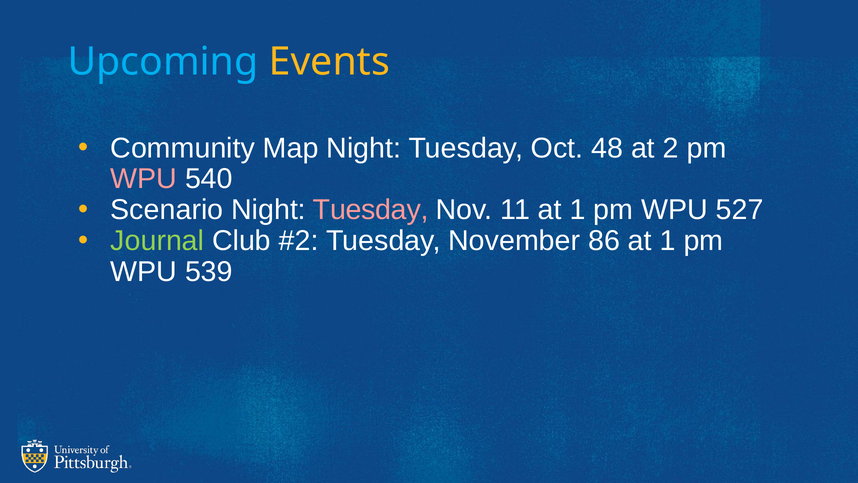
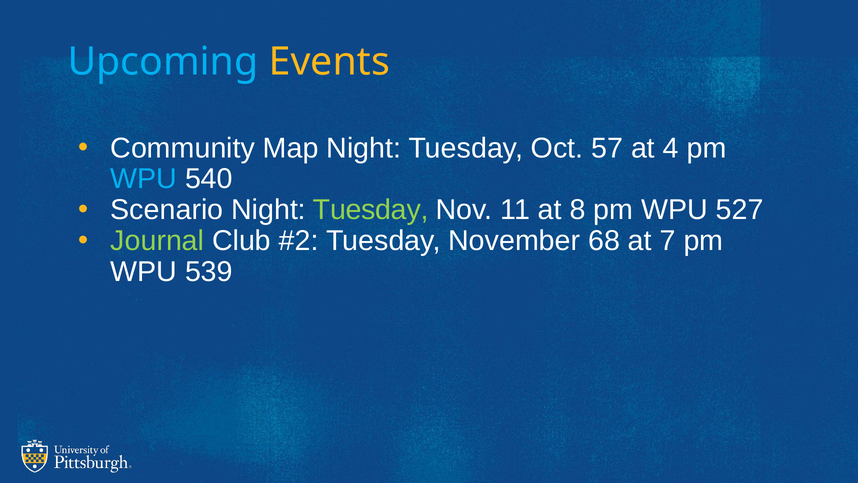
48: 48 -> 57 (607, 148)
2: 2 -> 4 (671, 148)
WPU colour: pink -> light blue (144, 179)
Tuesday colour: pink -> light green (371, 210)
11 at 1: 1 -> 8 (578, 210)
86: 86 -> 68 (604, 241)
1: 1 -> 7 (668, 241)
